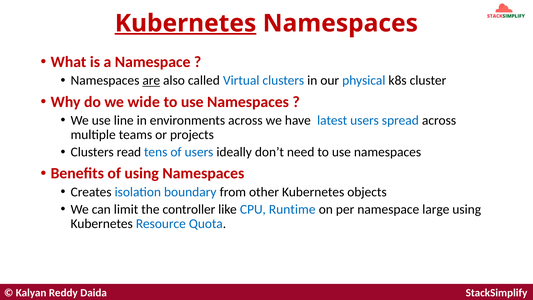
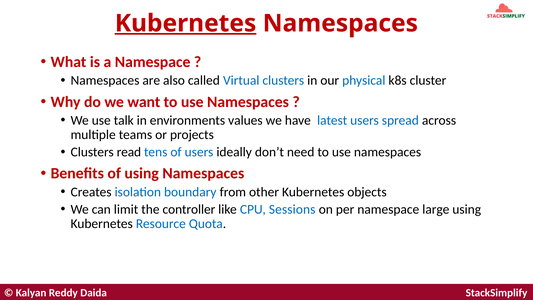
are underline: present -> none (151, 80)
wide: wide -> want (144, 102)
line: line -> talk (124, 120)
environments across: across -> values (245, 120)
Runtime: Runtime -> Sessions (292, 209)
